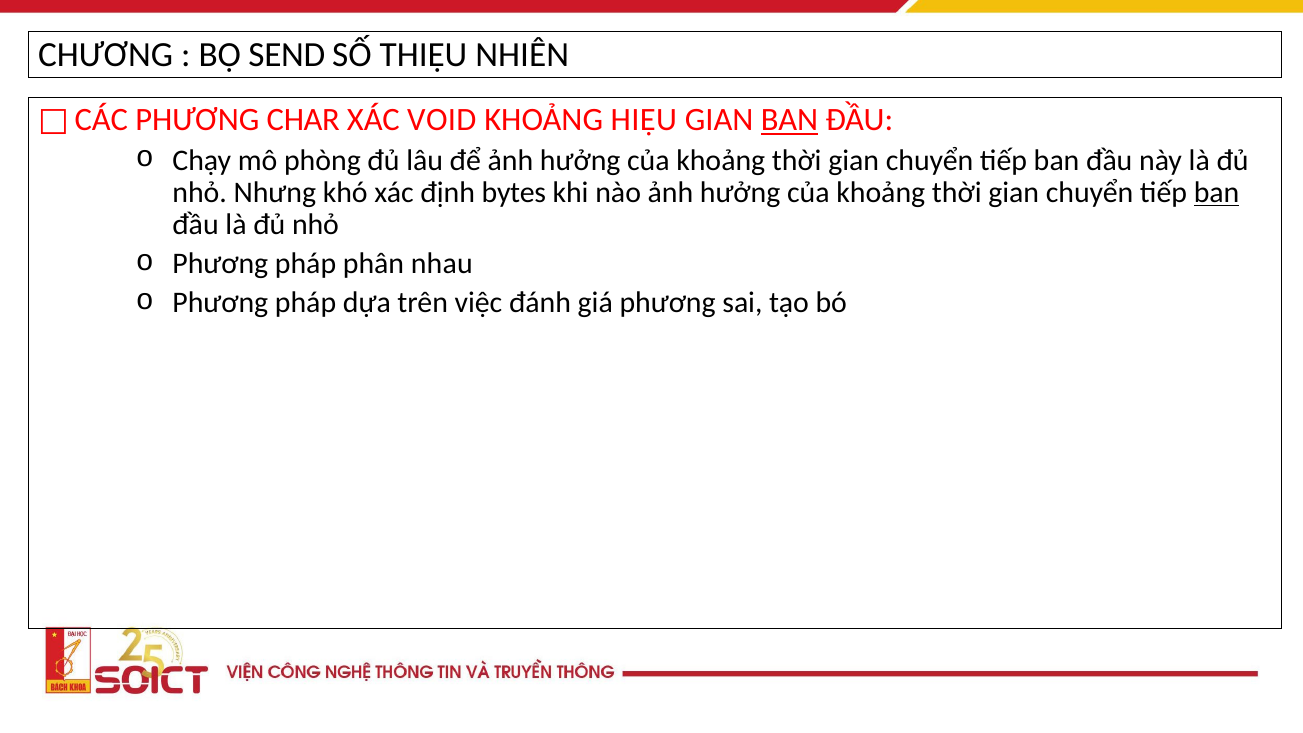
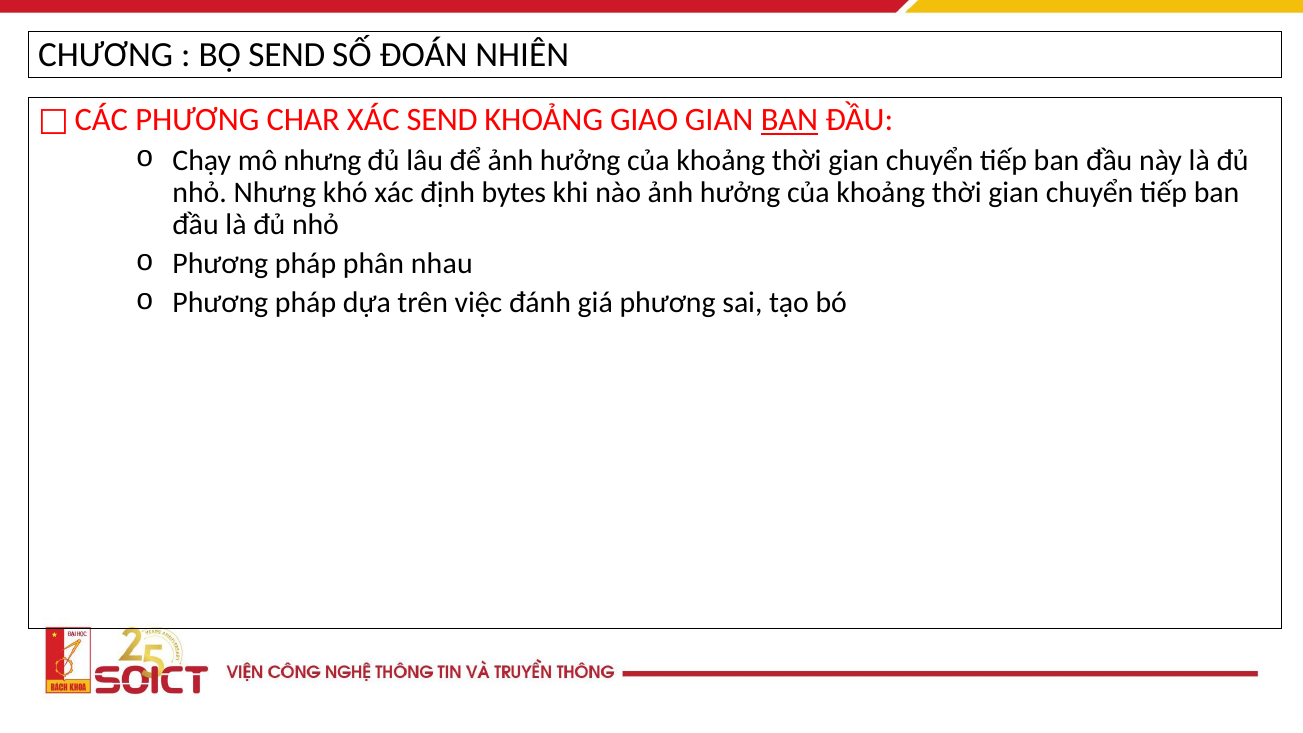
THIỆU: THIỆU -> ĐOÁN (424, 55)
XÁC VOID: VOID -> SEND (442, 120)
HIỆU: HIỆU -> GIAO (644, 120)
mô phòng: phòng -> nhưng (323, 160)
ban underline: present -> none (1217, 193)
